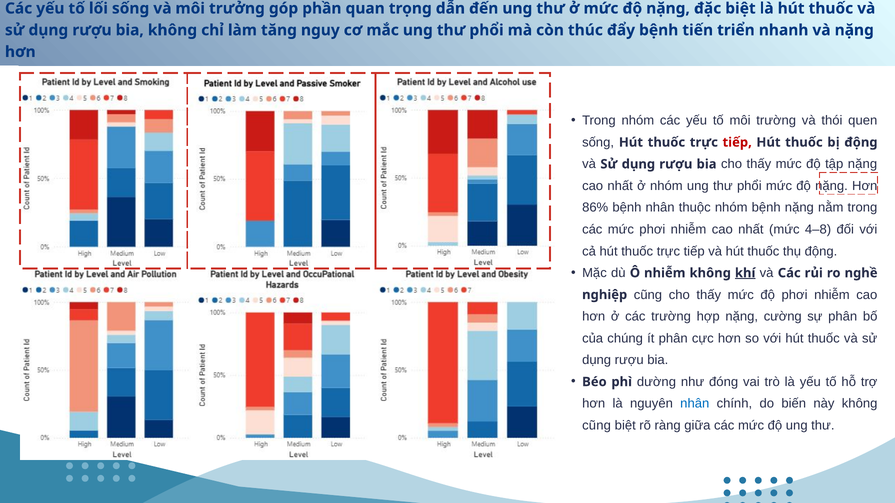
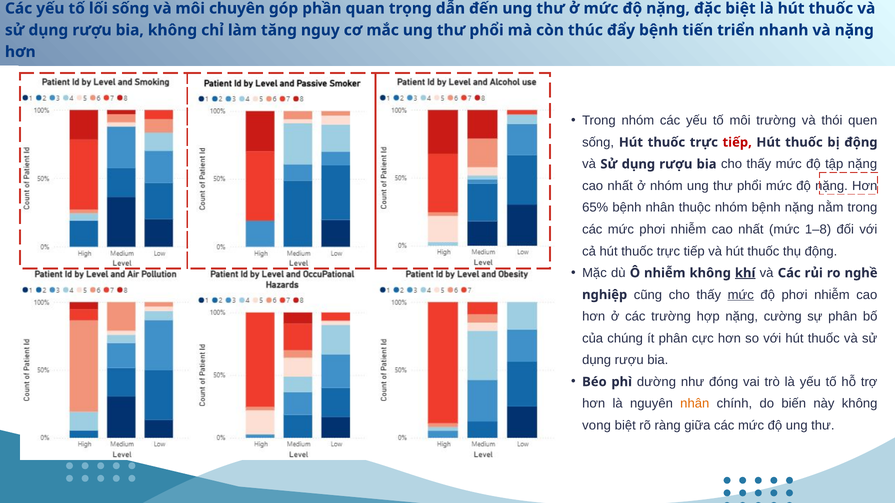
trưởng: trưởng -> chuyên (237, 8)
86%: 86% -> 65% (595, 208)
4–8: 4–8 -> 1–8 (818, 230)
mức underline: none -> present (741, 295)
nhân colour: blue -> orange (695, 404)
cũng: cũng -> vong (597, 426)
